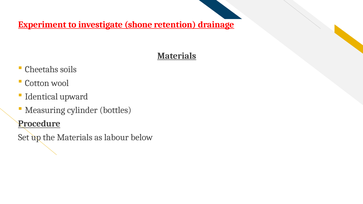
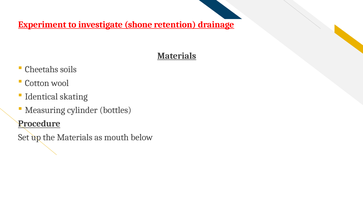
upward: upward -> skating (74, 97)
labour: labour -> mouth (116, 137)
